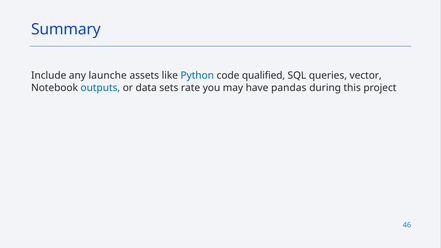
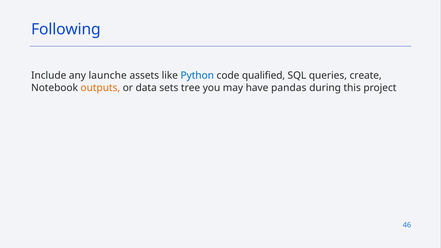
Summary: Summary -> Following (66, 29)
vector: vector -> create (366, 76)
outputs colour: blue -> orange (100, 88)
rate: rate -> tree (191, 88)
